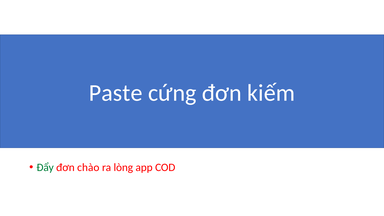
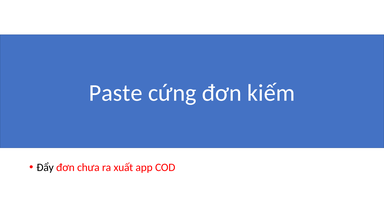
Đẩy colour: green -> black (45, 167)
chào: chào -> chưa (88, 167)
lòng: lòng -> xuất (123, 167)
